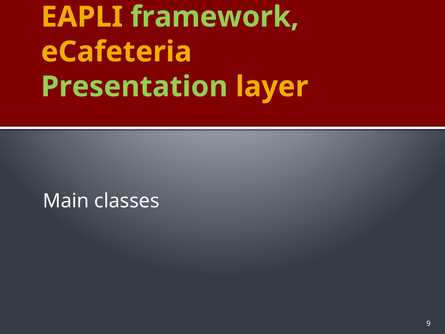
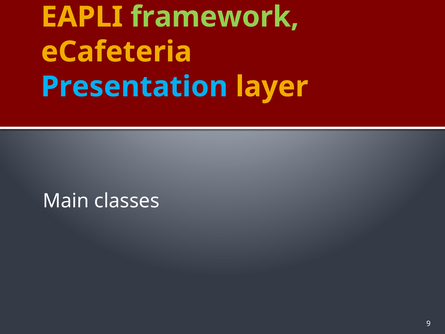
Presentation colour: light green -> light blue (134, 87)
